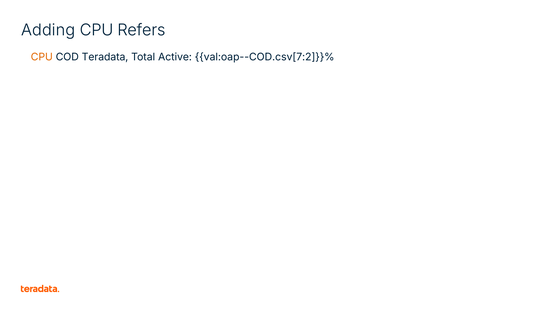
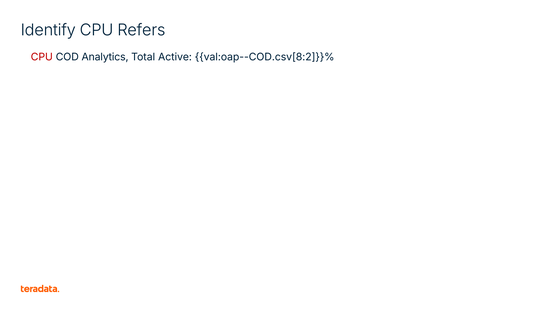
Adding: Adding -> Identify (48, 30)
CPU colour: orange -> red (42, 57)
Teradata: Teradata -> Analytics (105, 57)
val:oap--COD.csv[7:2]}}%: val:oap--COD.csv[7:2]}}% -> val:oap--COD.csv[8:2]}}% (265, 57)
